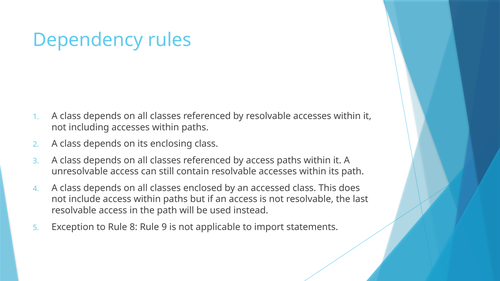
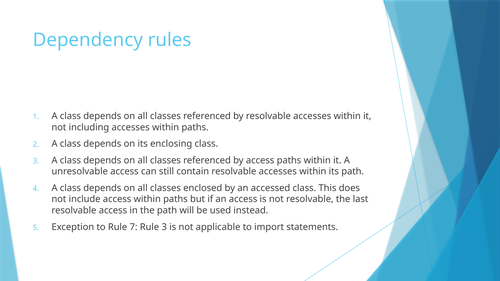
8: 8 -> 7 (134, 227)
Rule 9: 9 -> 3 (164, 227)
